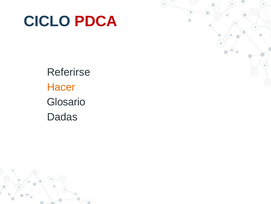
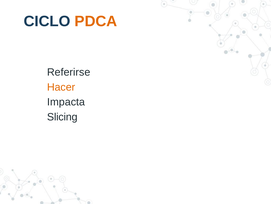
PDCA colour: red -> orange (96, 21)
Glosario: Glosario -> Impacta (66, 102)
Dadas: Dadas -> Slicing (62, 117)
